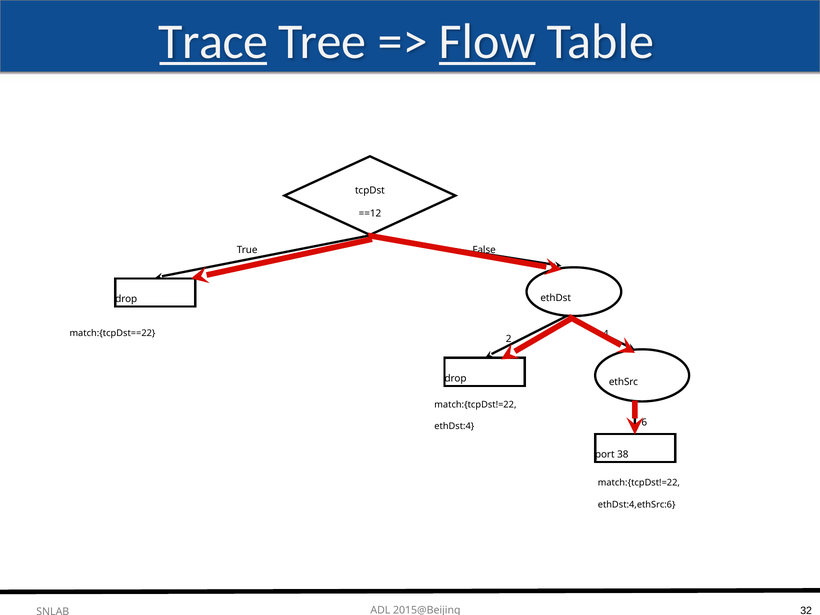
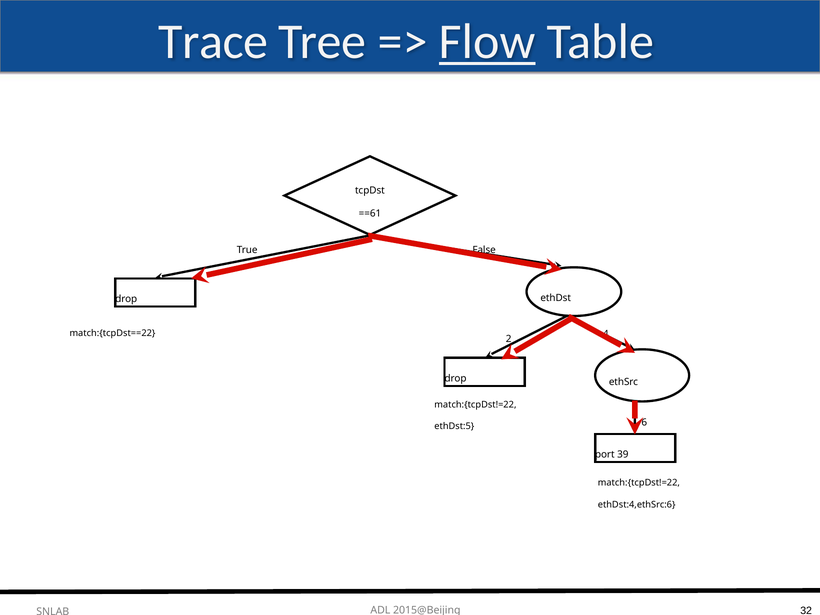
Trace underline: present -> none (213, 42)
==12: ==12 -> ==61 (370, 214)
ethDst:4: ethDst:4 -> ethDst:5 (454, 426)
38: 38 -> 39 (623, 454)
